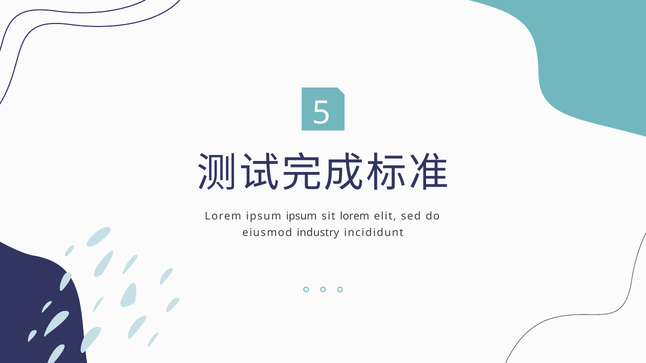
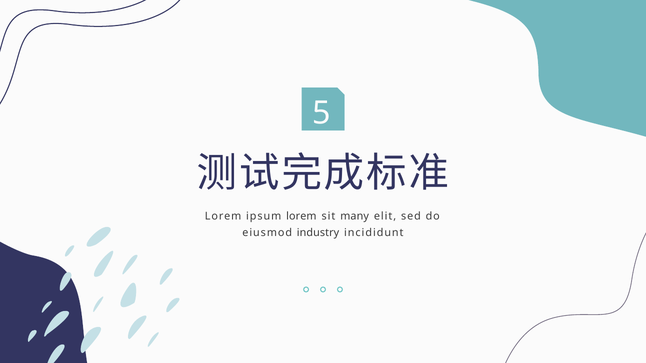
ipsum ipsum: ipsum -> lorem (301, 216)
sit lorem: lorem -> many (355, 216)
